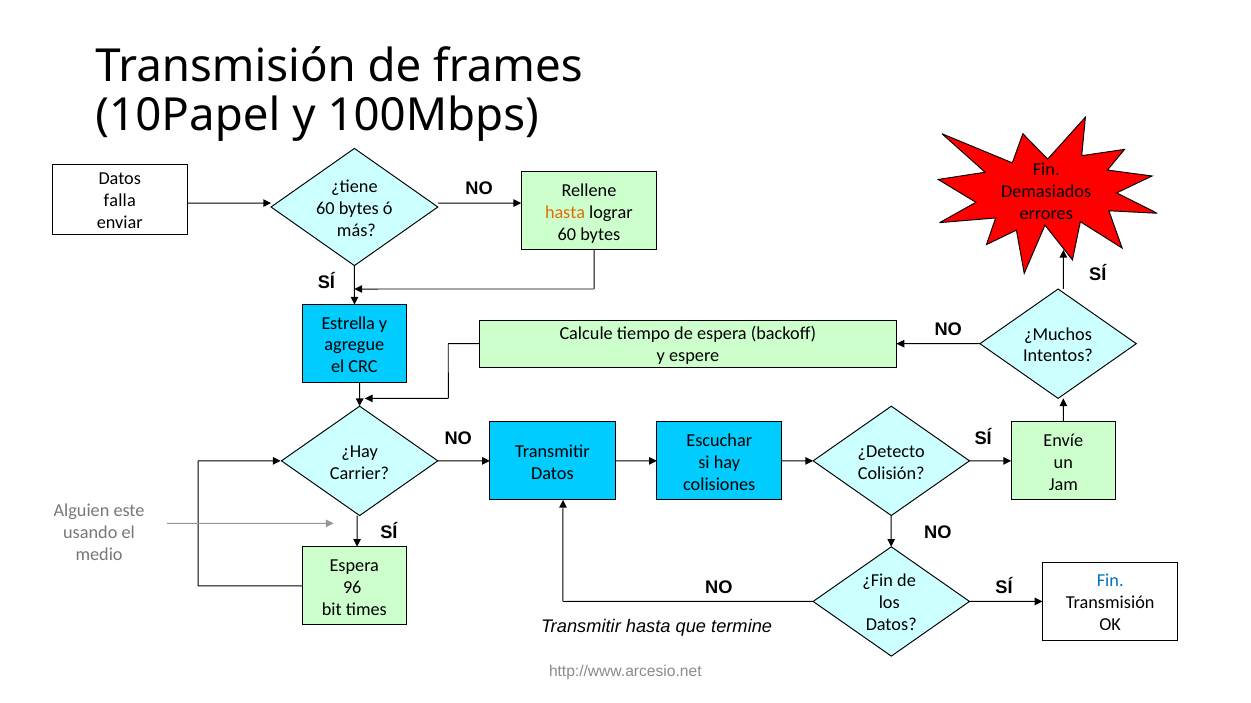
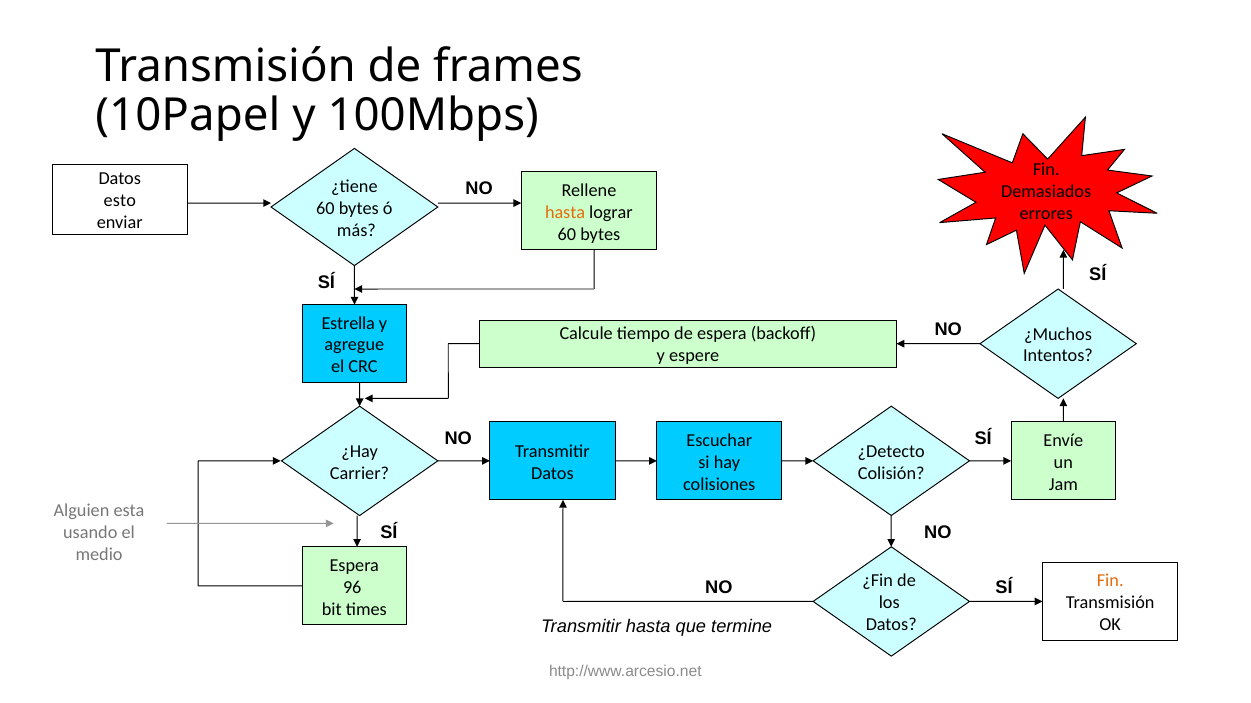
falla: falla -> esto (120, 201)
este: este -> esta (129, 511)
Fin colour: blue -> orange (1110, 581)
